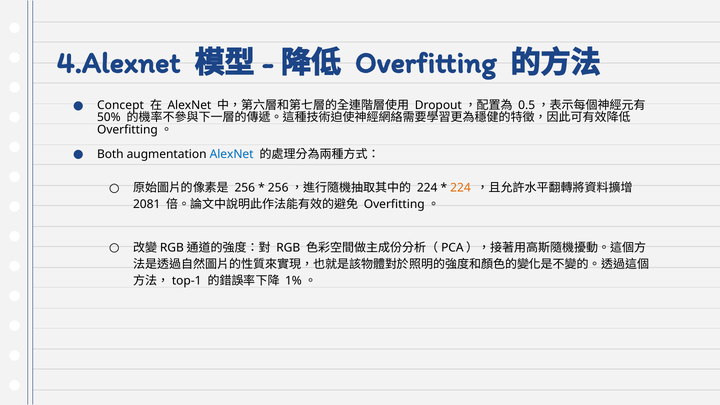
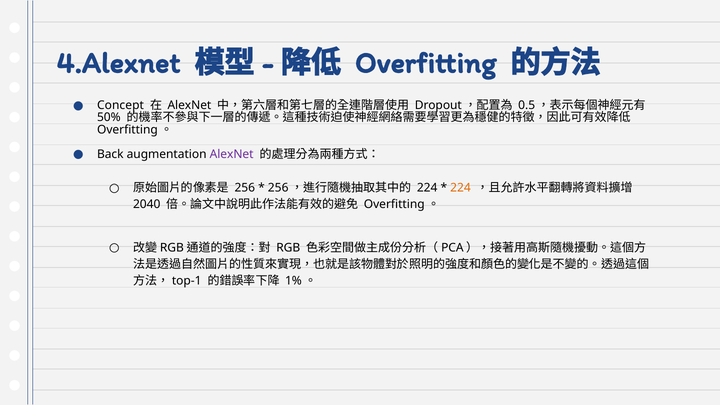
Both: Both -> Back (110, 154)
AlexNet colour: blue -> purple (232, 154)
2081: 2081 -> 2040 (147, 205)
